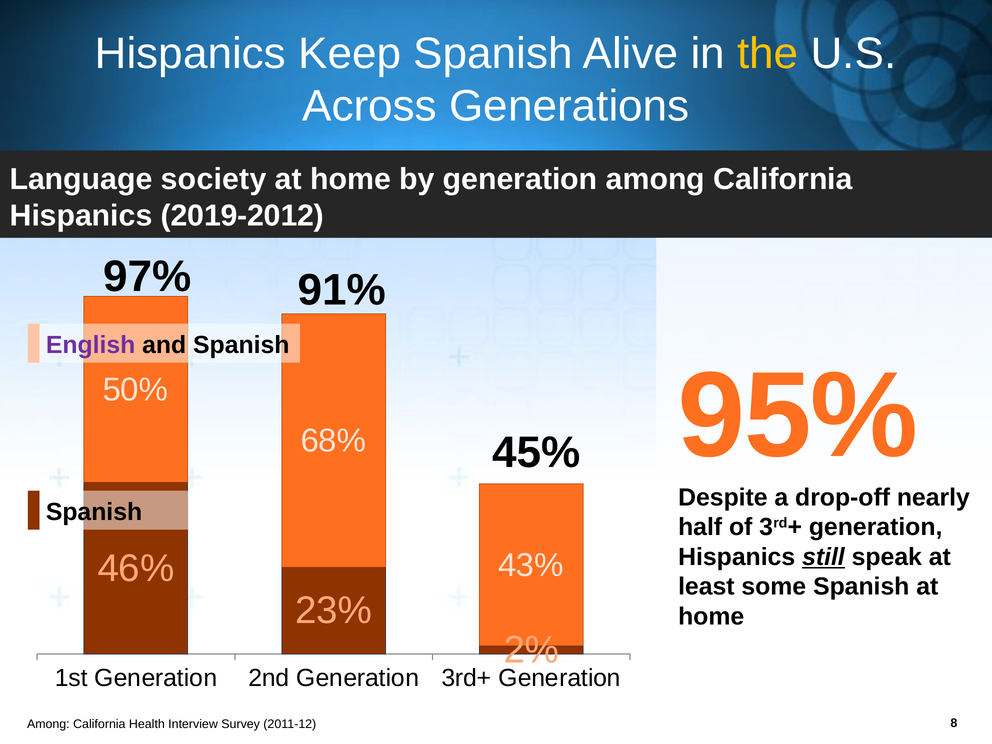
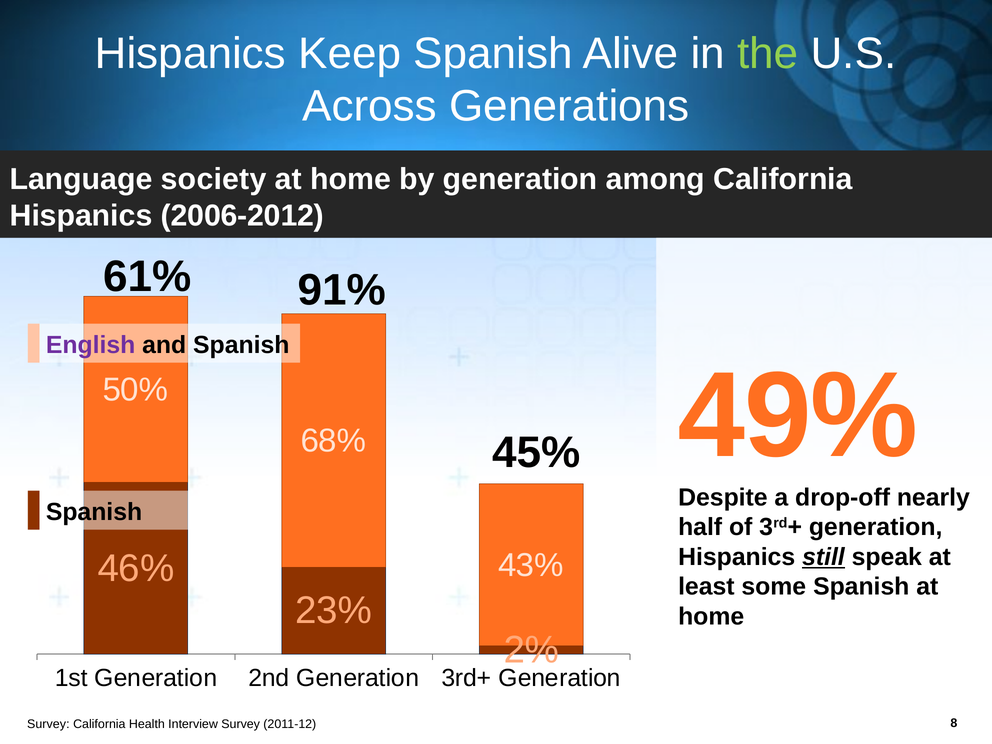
the colour: yellow -> light green (768, 53)
2019-2012: 2019-2012 -> 2006-2012 (242, 216)
97%: 97% -> 61% (147, 277)
95%: 95% -> 49% (798, 416)
Among: Among -> Survey (48, 724)
